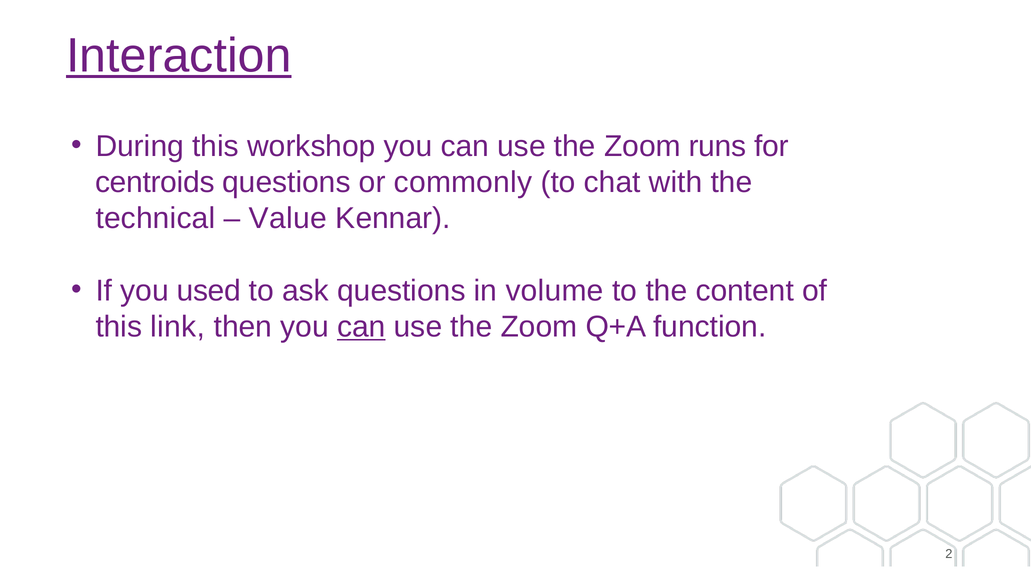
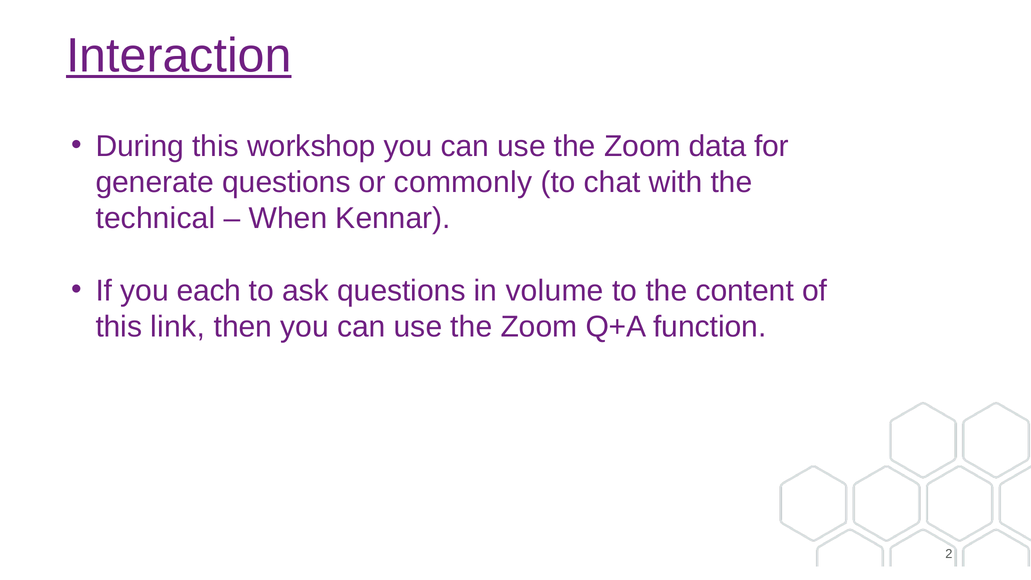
runs: runs -> data (718, 146)
centroids: centroids -> generate (155, 182)
Value: Value -> When (288, 218)
used: used -> each (209, 291)
can underline: present -> none (361, 327)
